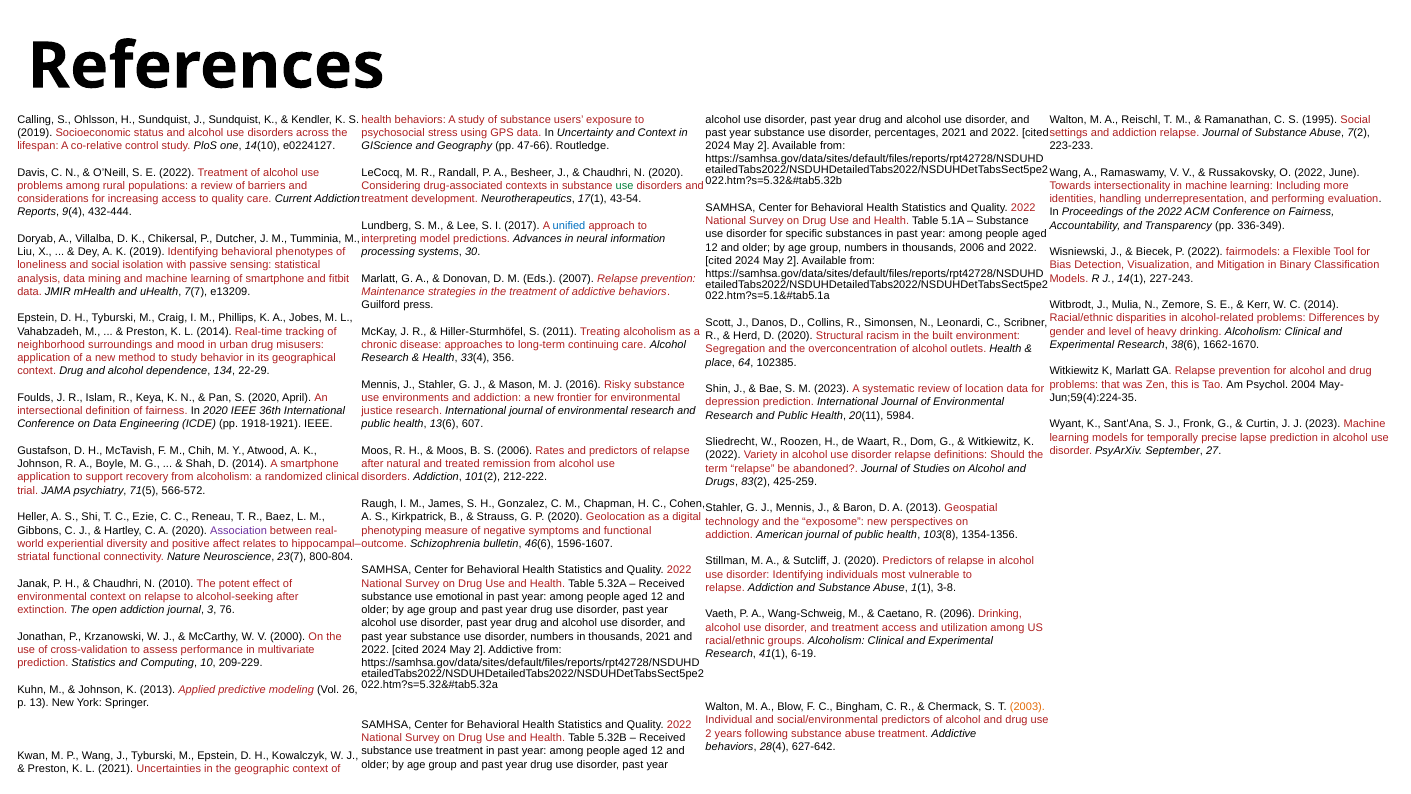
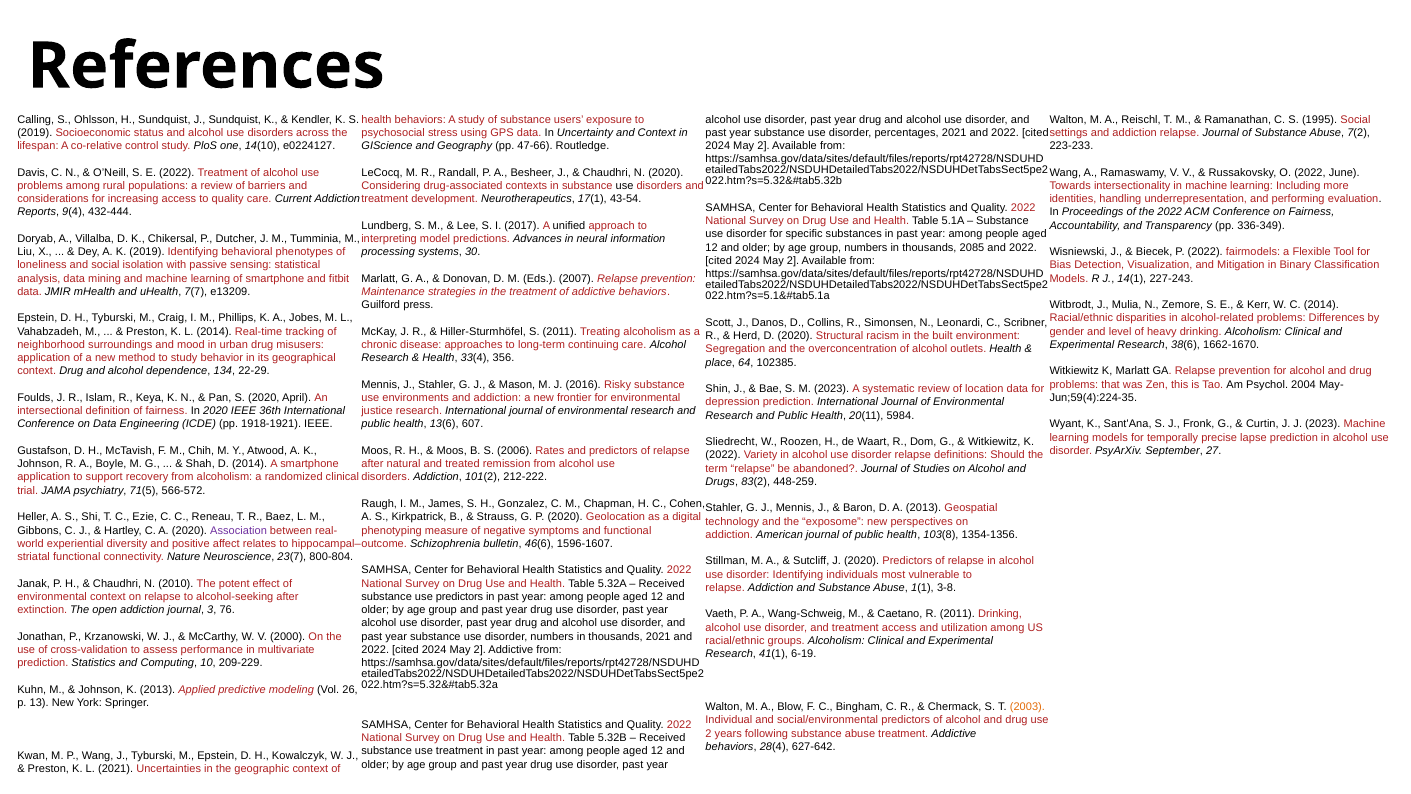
use colour: green -> black (625, 186)
unified colour: blue -> black (569, 225)
thousands 2006: 2006 -> 2085 (972, 248)
425-259: 425-259 -> 448-259 (795, 482)
use emotional: emotional -> predictors (460, 596)
R 2096: 2096 -> 2011 (957, 614)
